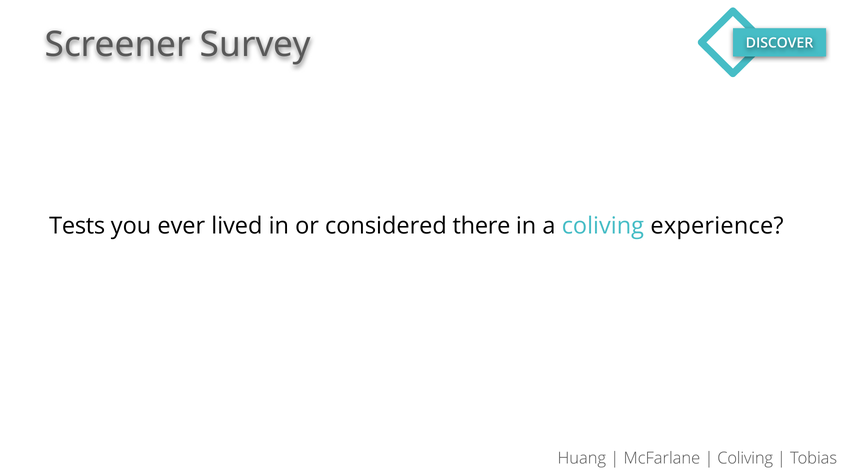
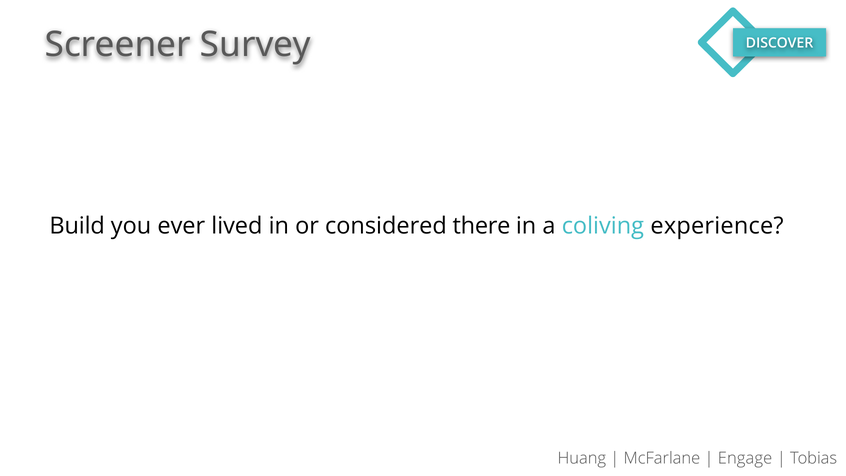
Tests: Tests -> Build (77, 226)
Coliving: Coliving -> Engage (745, 458)
